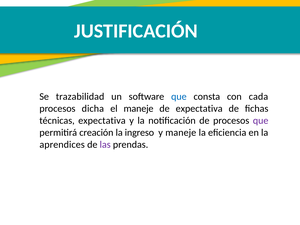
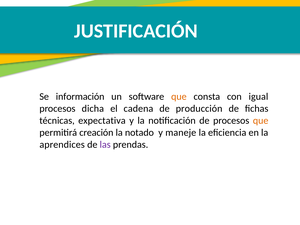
trazabilidad: trazabilidad -> información (80, 97)
que colour: blue -> orange (179, 97)
cada: cada -> igual (258, 97)
el maneje: maneje -> cadena (138, 109)
de expectativa: expectativa -> producción (199, 109)
que colour: purple -> orange (261, 121)
ingreso: ingreso -> notado (139, 133)
